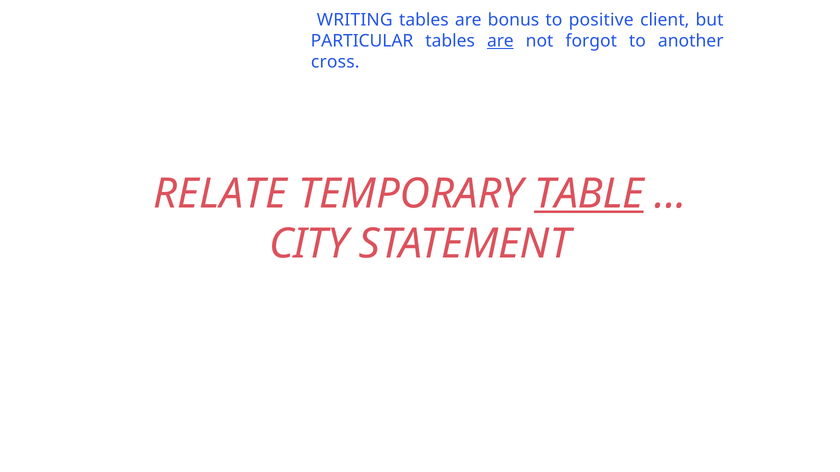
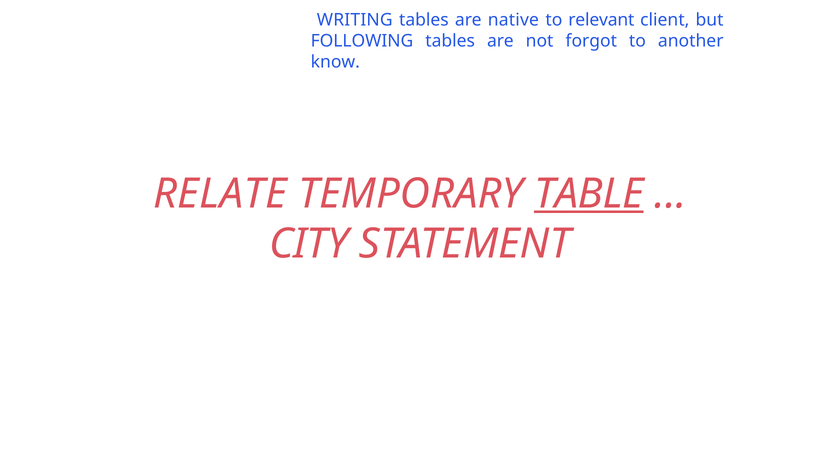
bonus: bonus -> native (513, 20)
positive: positive -> relevant (601, 20)
PARTICULAR: PARTICULAR -> FOLLOWING (362, 41)
are underline: present -> none (500, 41)
cross: cross -> know (335, 62)
